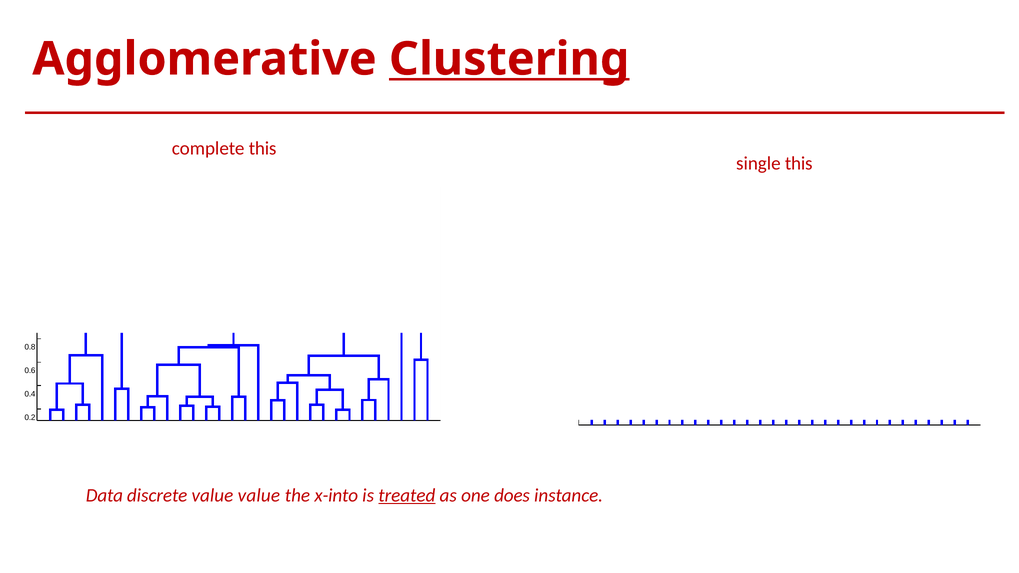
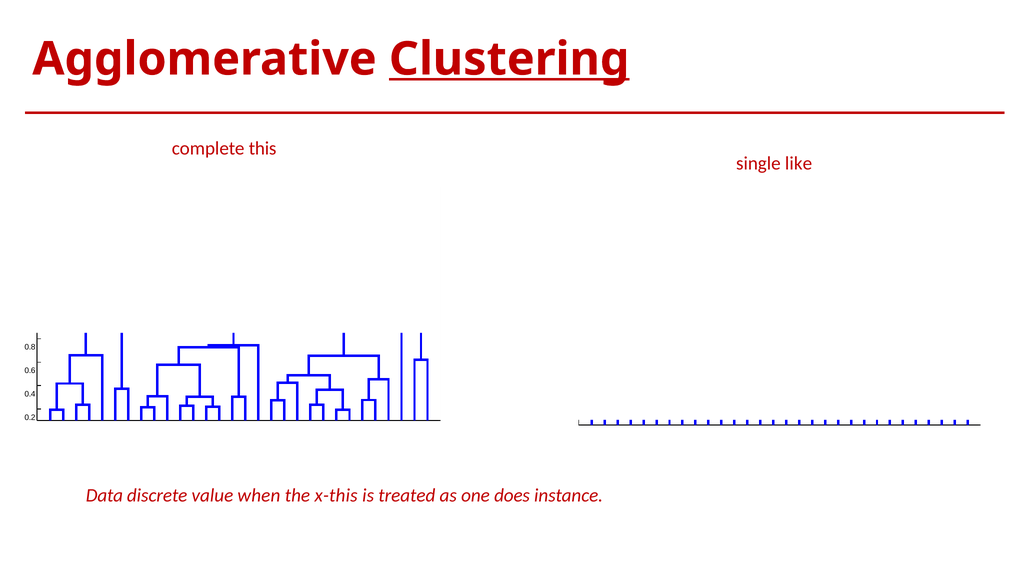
single this: this -> like (799, 163)
value value: value -> when (259, 496)
x-into: x-into -> x-this (336, 496)
treated underline: present -> none (407, 496)
